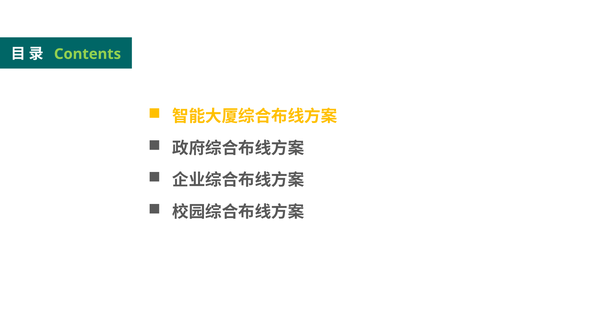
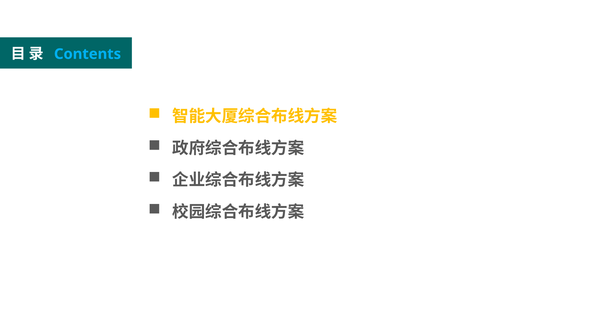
Contents colour: light green -> light blue (88, 54)
